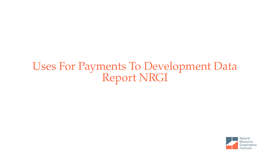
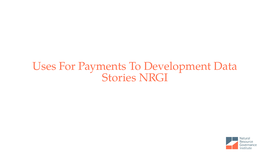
Report: Report -> Stories (119, 78)
